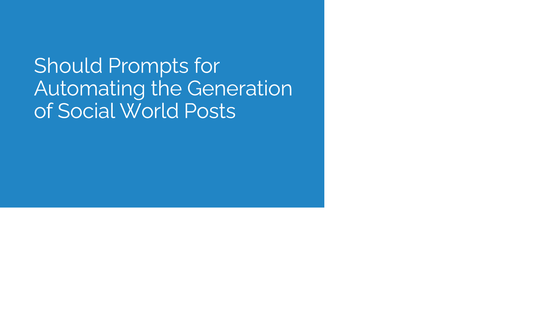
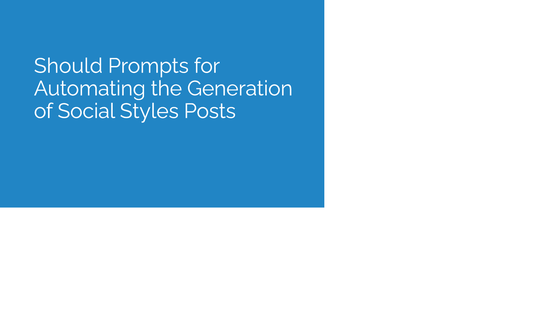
World: World -> Styles (149, 111)
